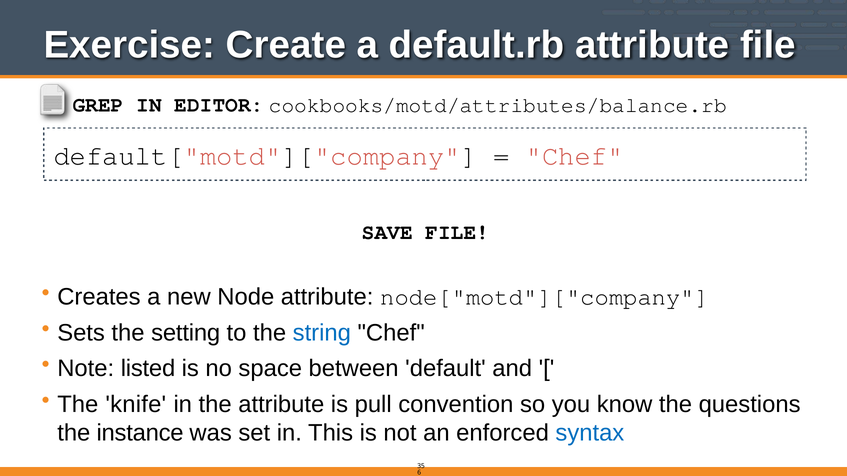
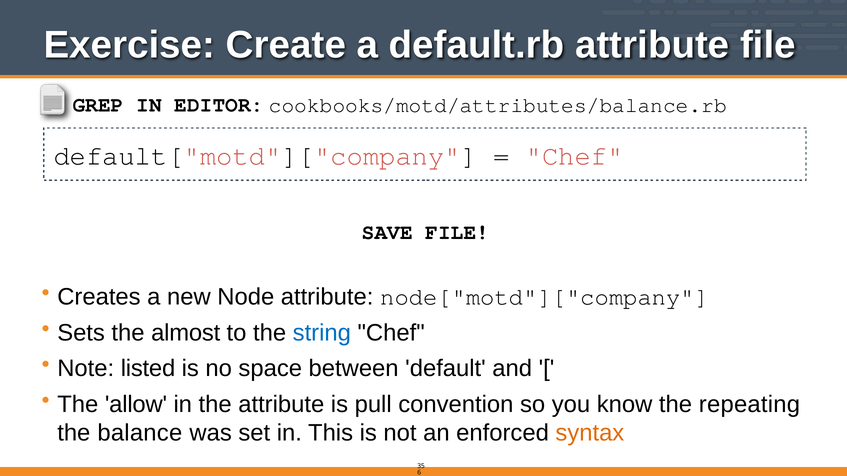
setting: setting -> almost (186, 333)
knife: knife -> allow (136, 405)
questions: questions -> repeating (749, 405)
instance: instance -> balance (140, 433)
syntax colour: blue -> orange (590, 433)
